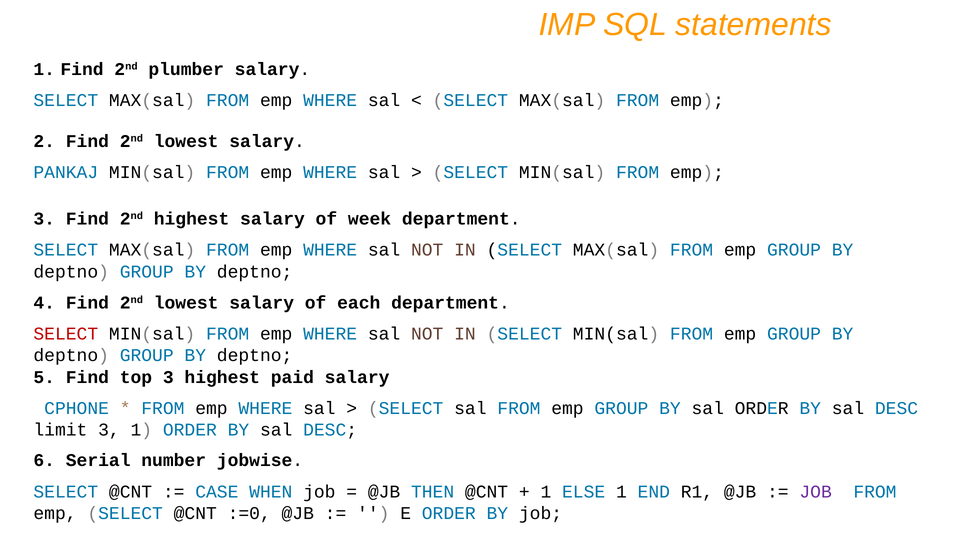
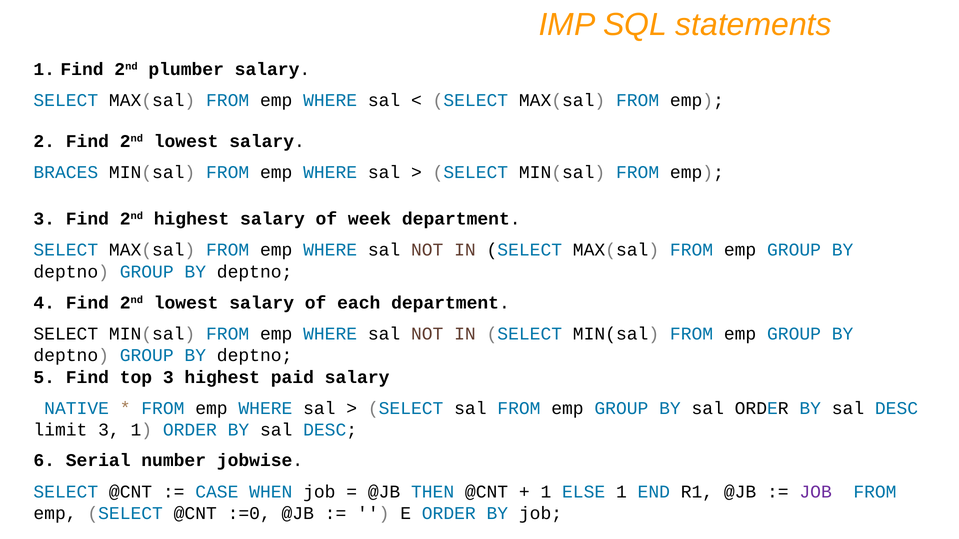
PANKAJ: PANKAJ -> BRACES (66, 173)
SELECT colour: red -> black (66, 334)
CPHONE: CPHONE -> NATIVE (77, 409)
